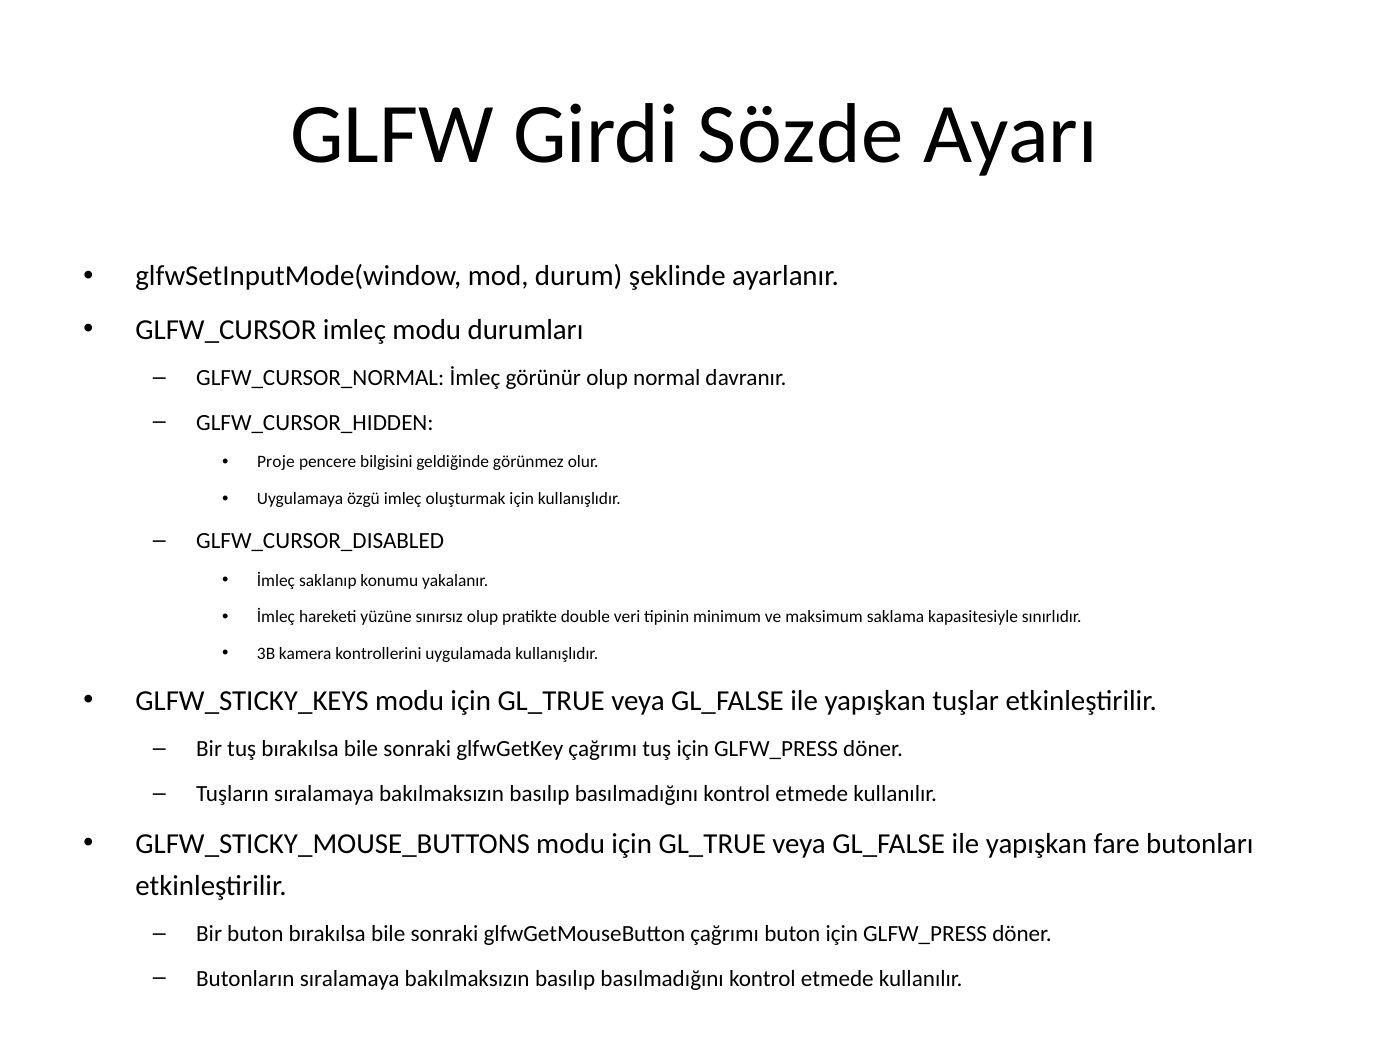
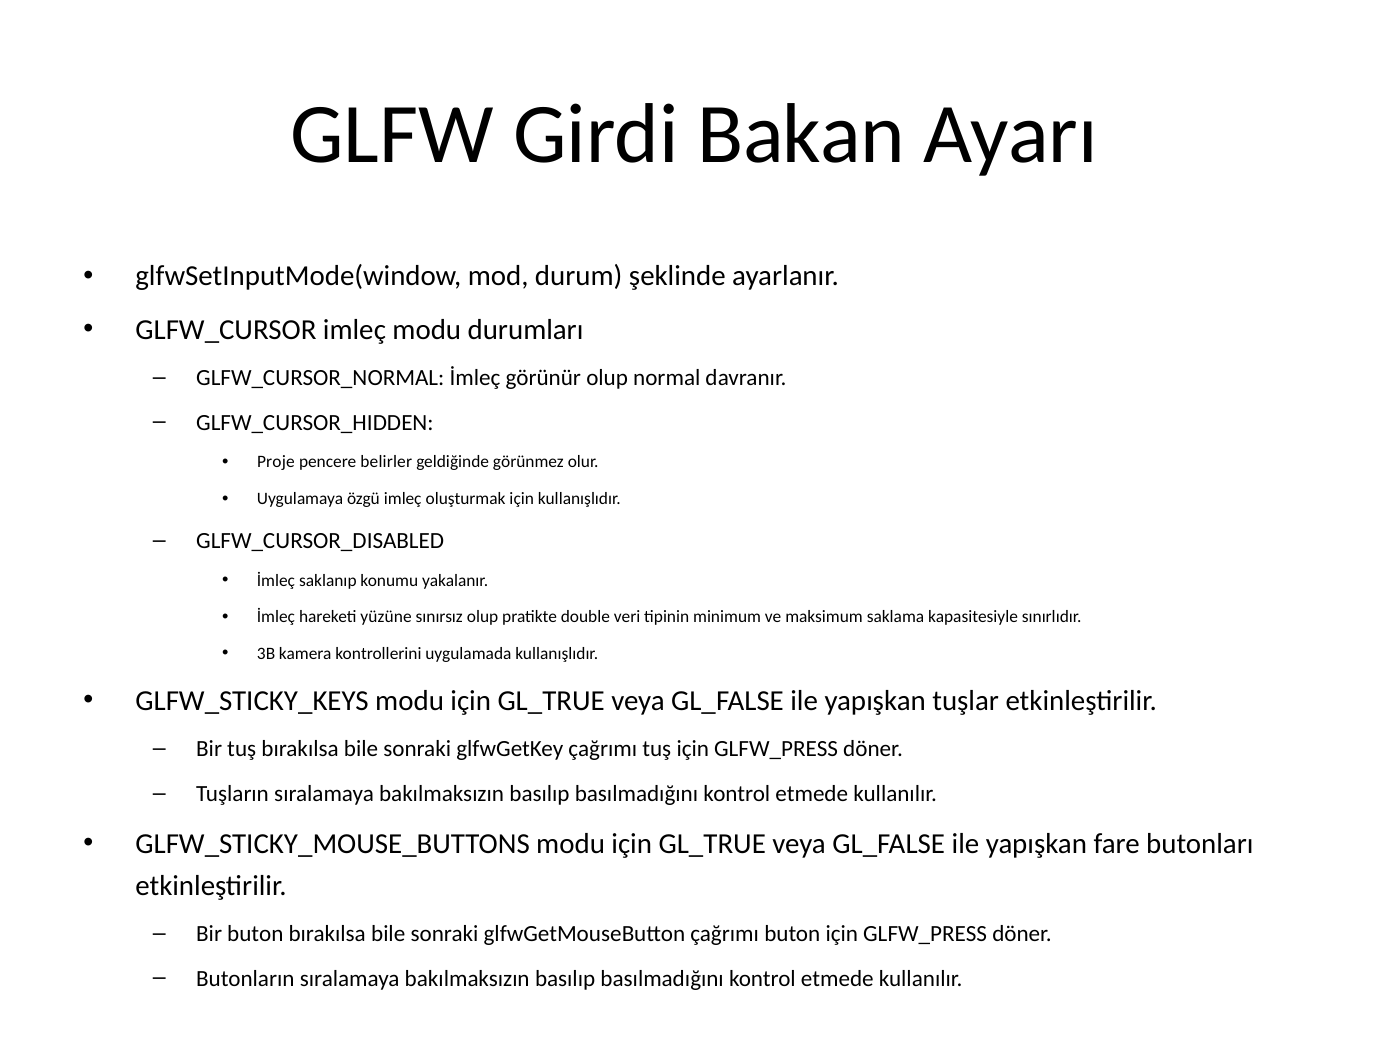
Sözde: Sözde -> Bakan (801, 134)
bilgisini: bilgisini -> belirler (386, 462)
